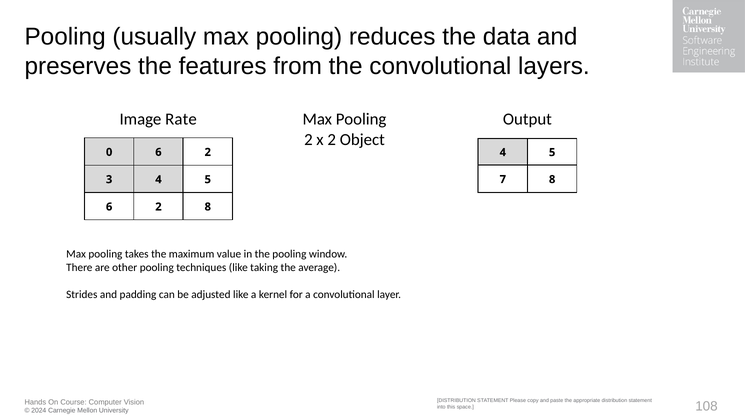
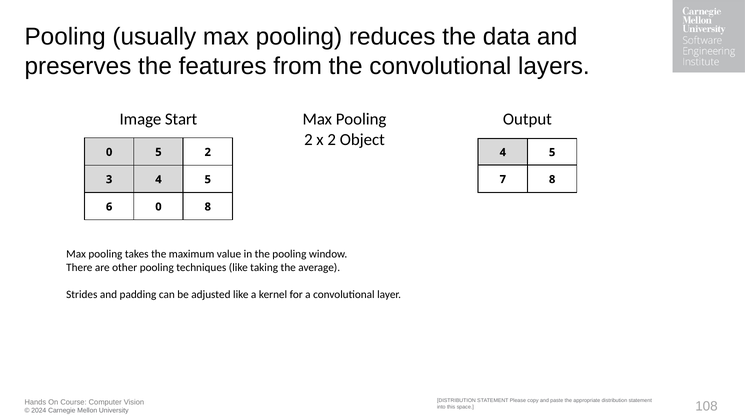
Rate: Rate -> Start (181, 119)
0 6: 6 -> 5 (158, 152)
2: 2 -> 0 (158, 207)
